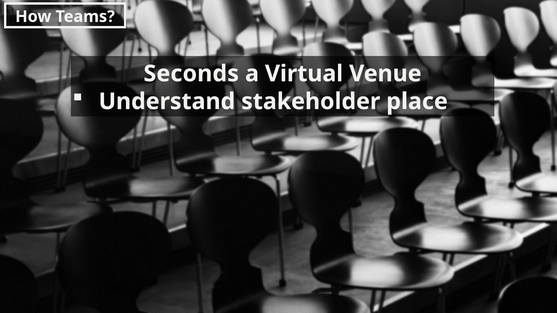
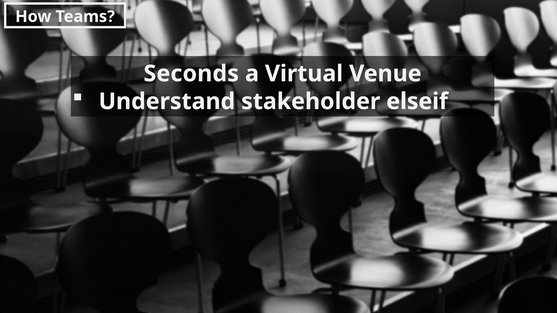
place: place -> elseif (417, 102)
